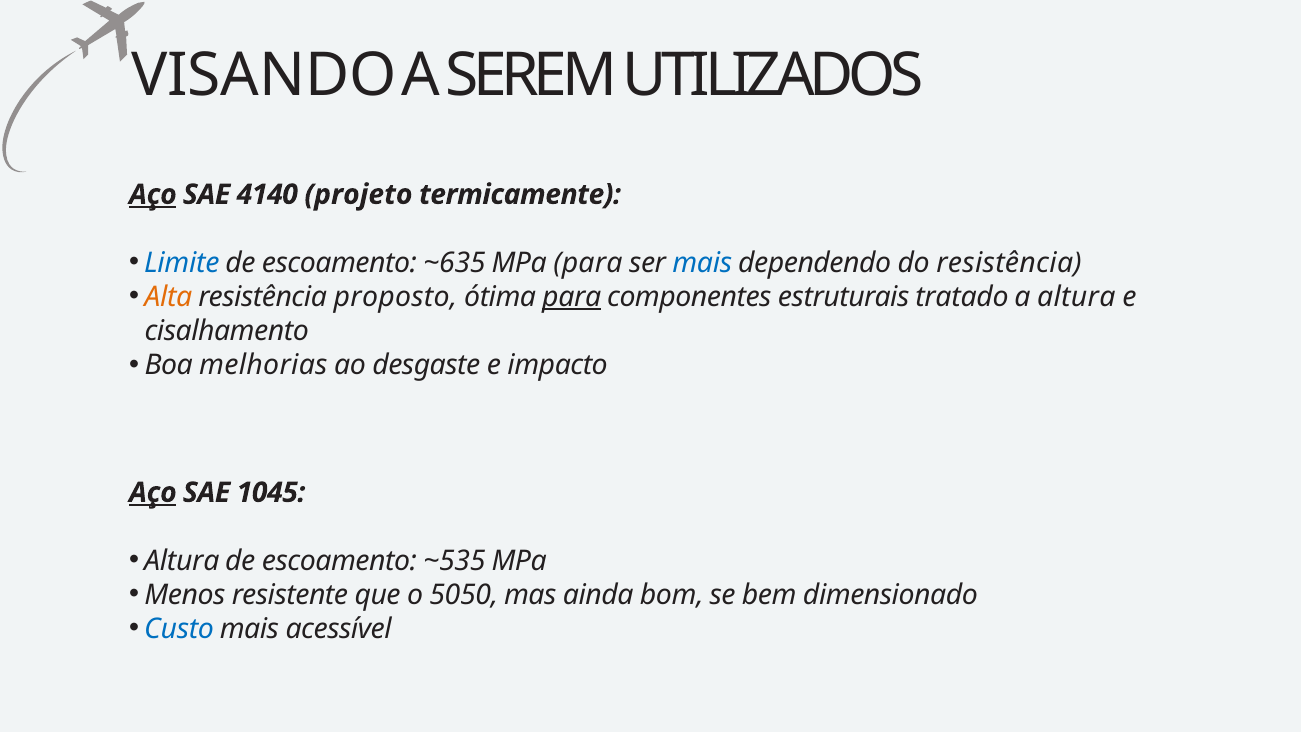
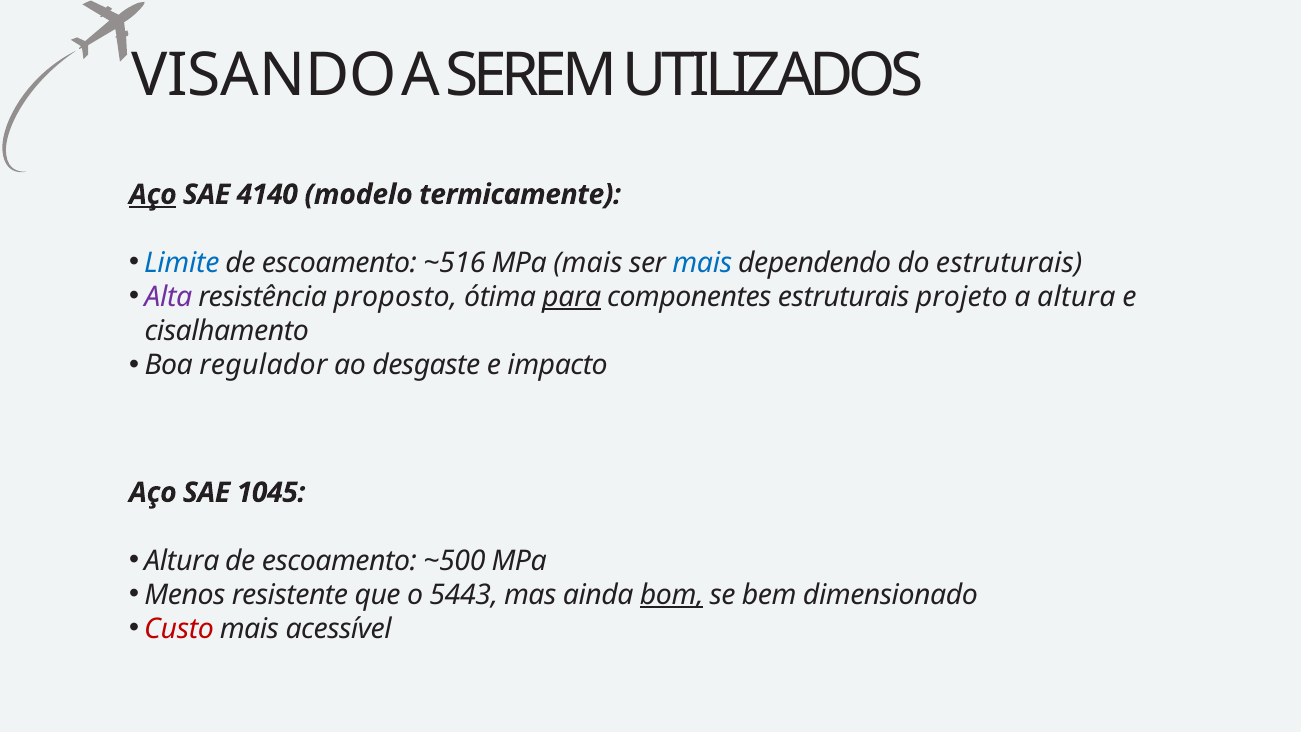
projeto: projeto -> modelo (359, 194)
~635: ~635 -> ~516 (454, 263)
MPa para: para -> mais (588, 263)
do resistência: resistência -> estruturais (1009, 263)
Alta colour: orange -> purple (168, 297)
tratado: tratado -> projeto (962, 297)
melhorias: melhorias -> regulador (263, 365)
Aço underline: present -> none (153, 492)
~535: ~535 -> ~500 (454, 561)
5050: 5050 -> 5443 (464, 595)
bom underline: none -> present (672, 595)
Custo colour: blue -> red (179, 629)
